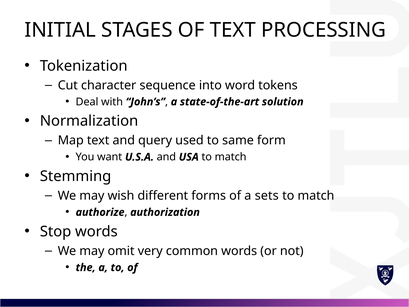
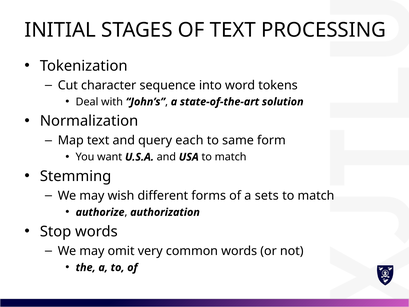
used: used -> each (189, 140)
